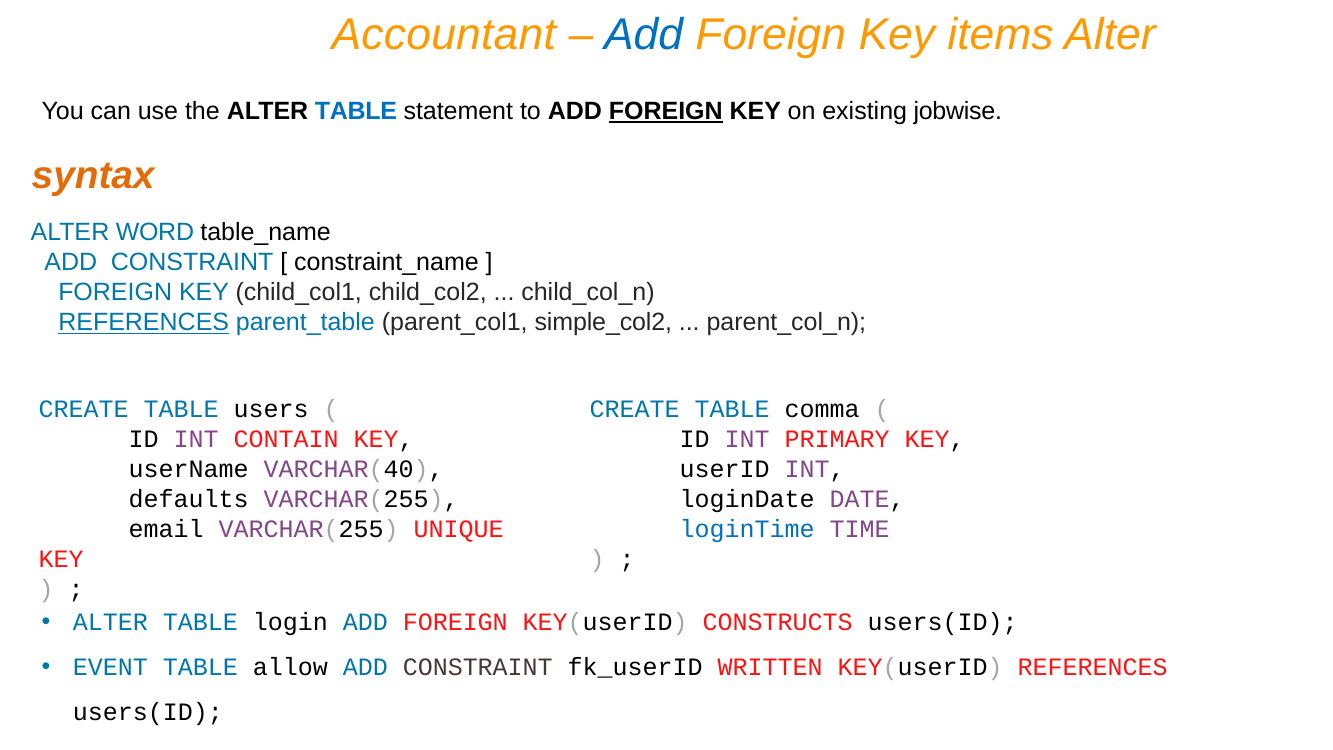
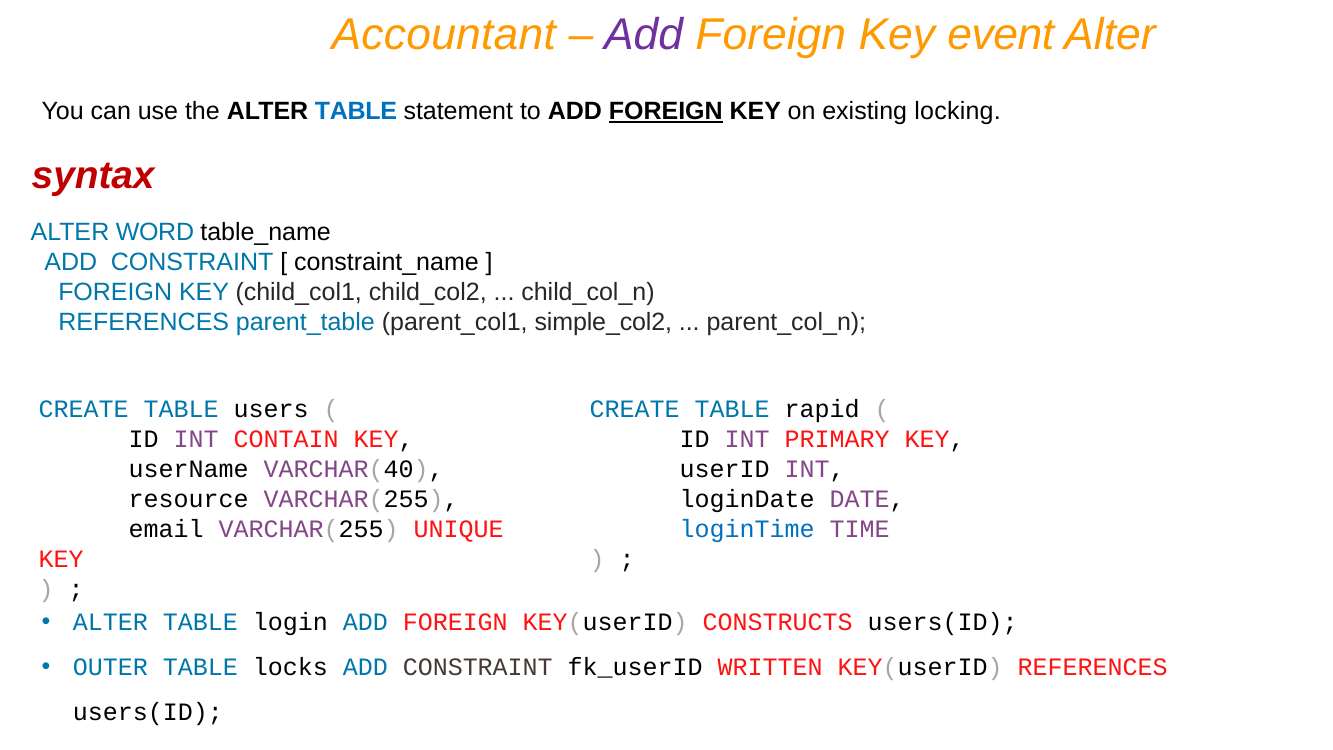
Add colour: blue -> purple (644, 35)
items: items -> event (1001, 35)
jobwise: jobwise -> locking (958, 111)
syntax colour: orange -> red (93, 175)
REFERENCES underline: present -> none (144, 323)
comma: comma -> rapid (822, 409)
defaults: defaults -> resource (189, 499)
EVENT: EVENT -> OUTER (110, 667)
allow: allow -> locks (290, 667)
